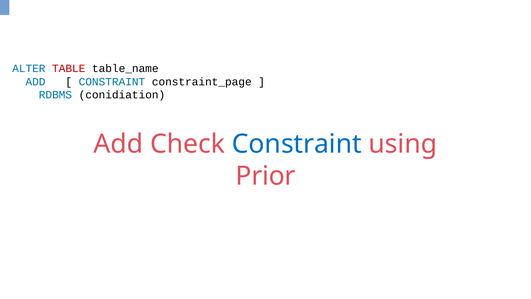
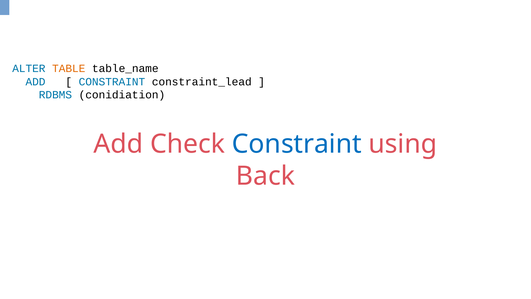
TABLE colour: red -> orange (69, 68)
constraint_page: constraint_page -> constraint_lead (202, 82)
Prior: Prior -> Back (265, 176)
